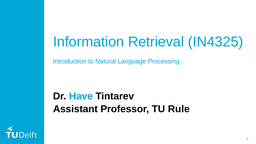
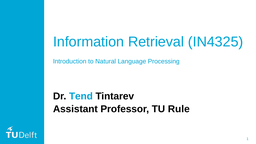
Have: Have -> Tend (81, 96)
